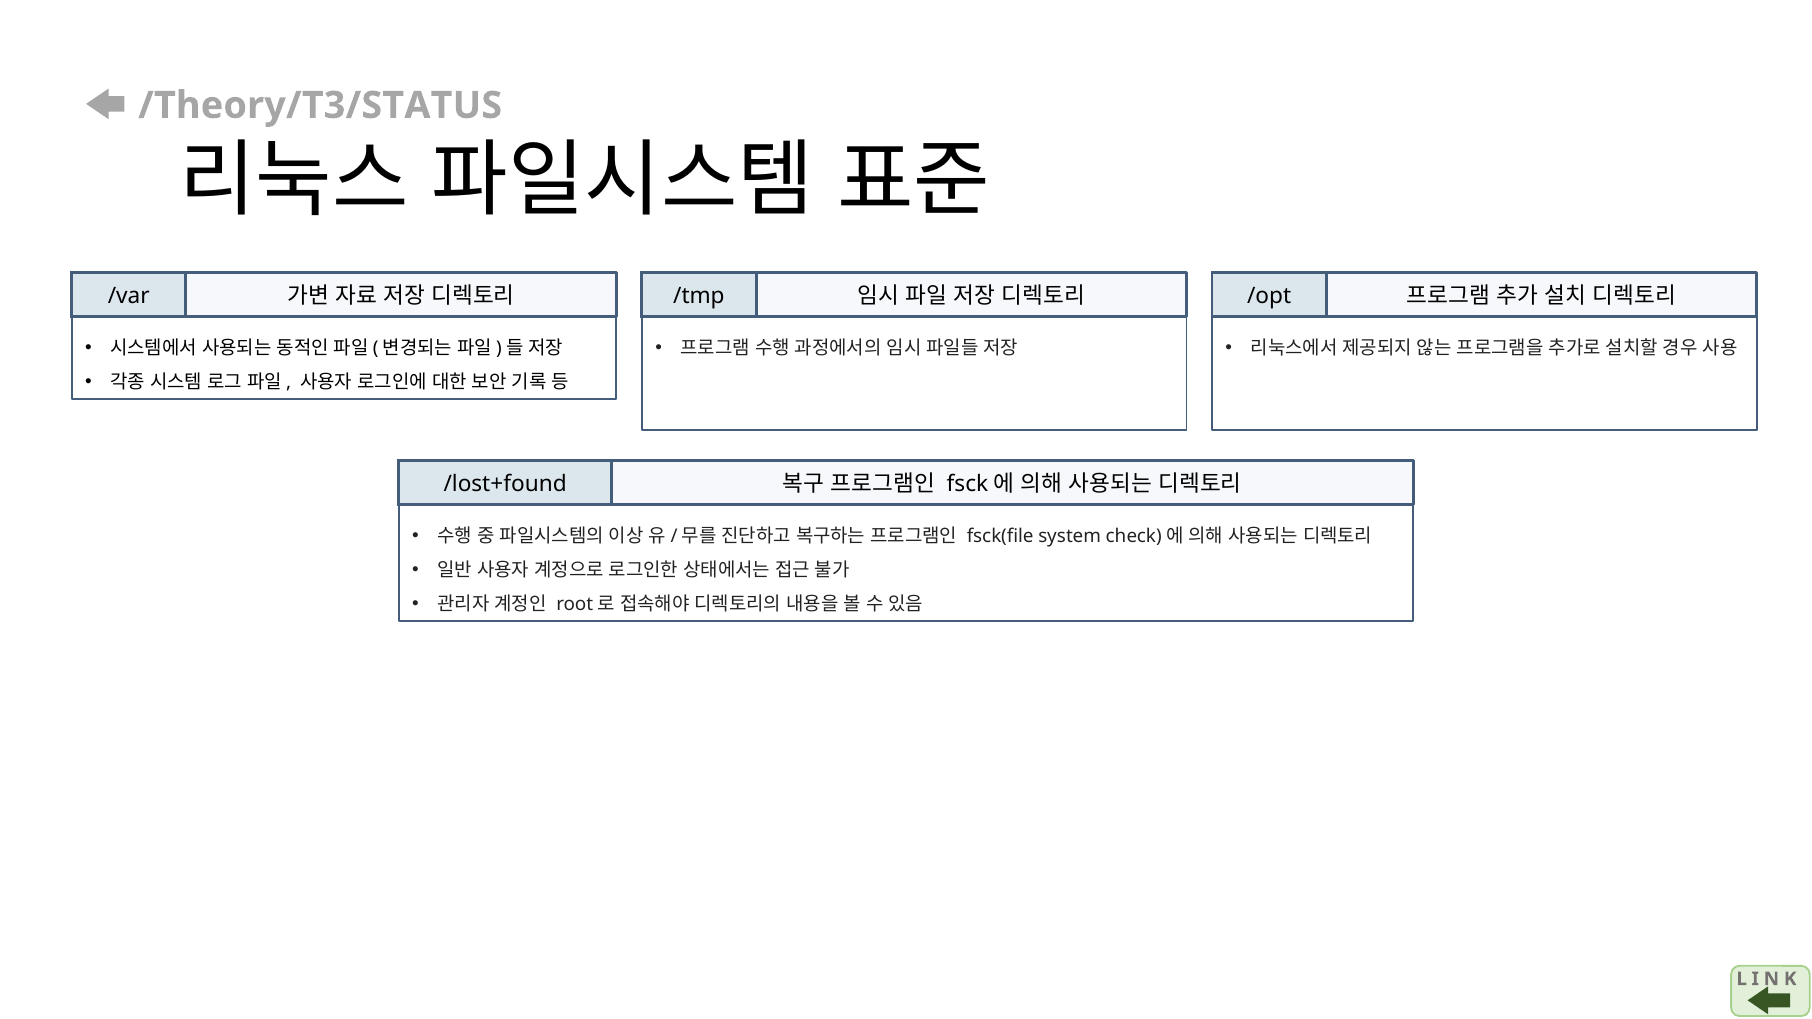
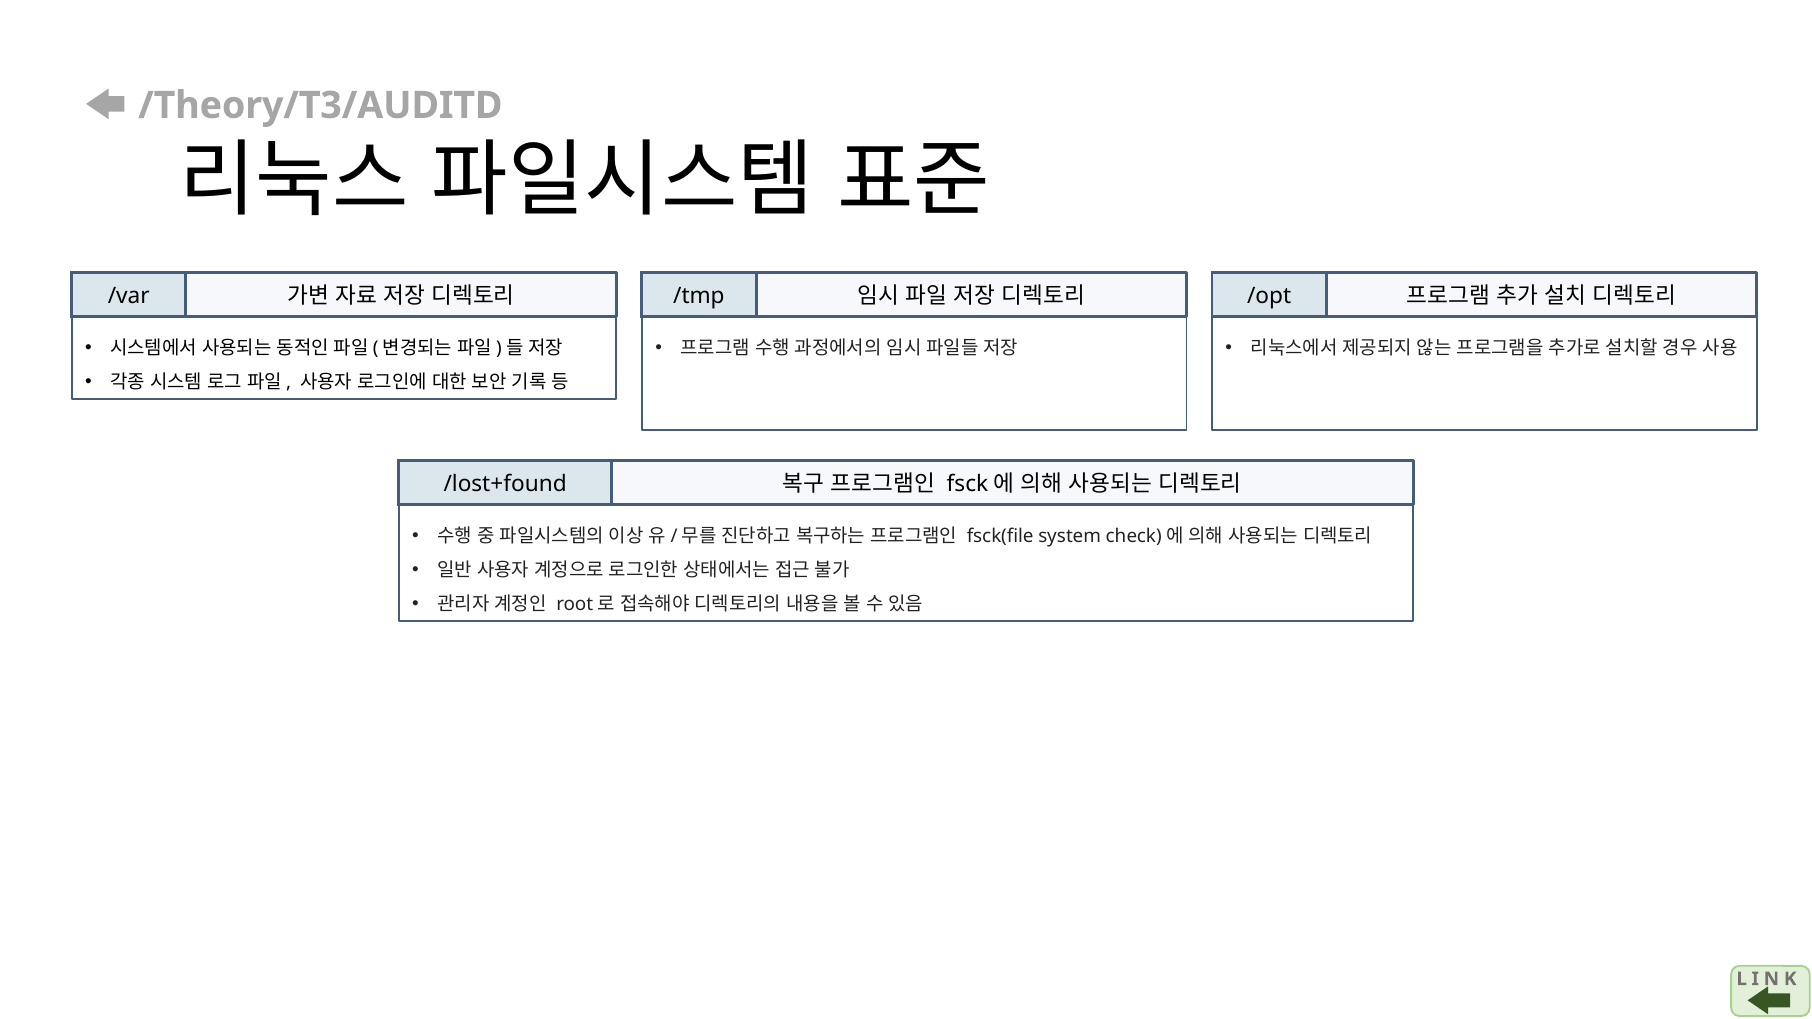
/Theory/T3/STATUS: /Theory/T3/STATUS -> /Theory/T3/AUDITD (320, 106)
